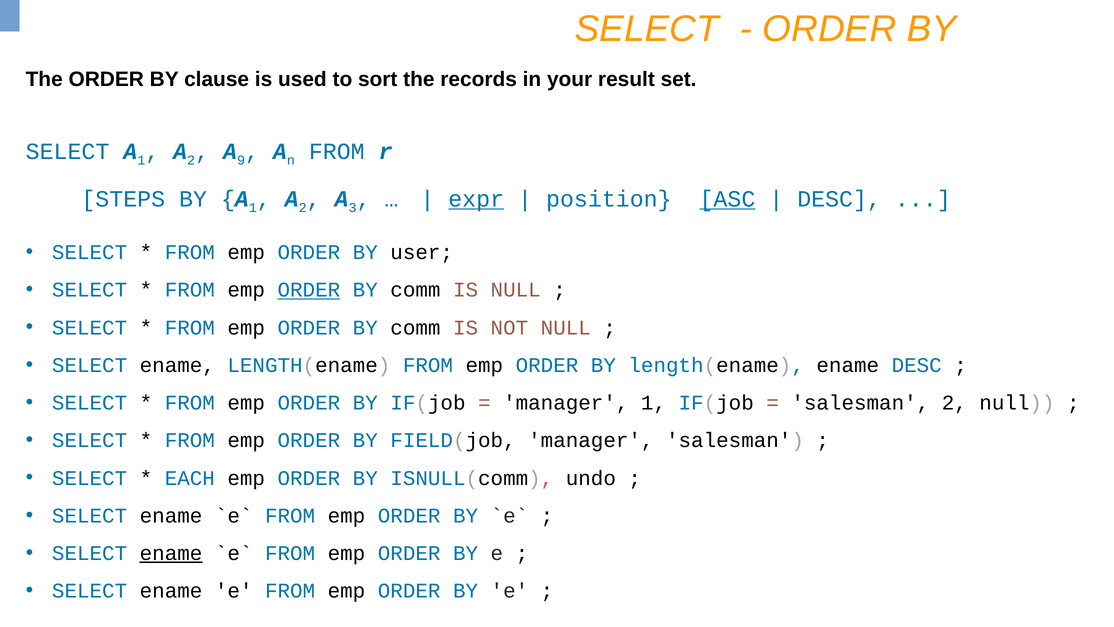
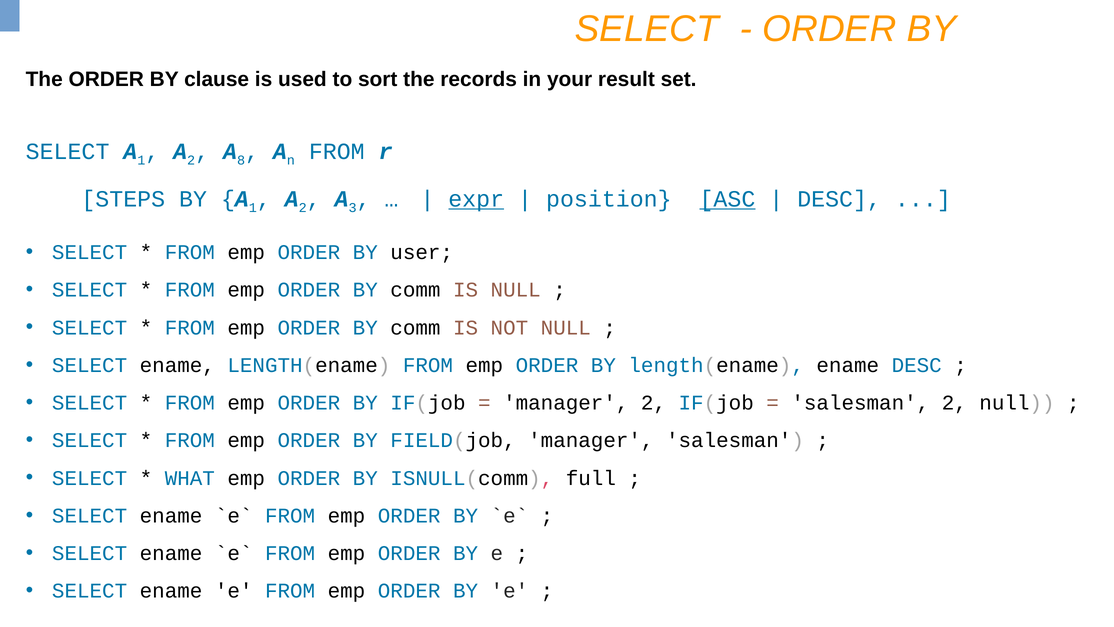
9: 9 -> 8 (241, 160)
ORDER underline: present -> none (309, 290)
manager 1: 1 -> 2 (654, 403)
EACH: EACH -> WHAT (190, 478)
undo: undo -> full (591, 478)
ename underline: present -> none (171, 553)
